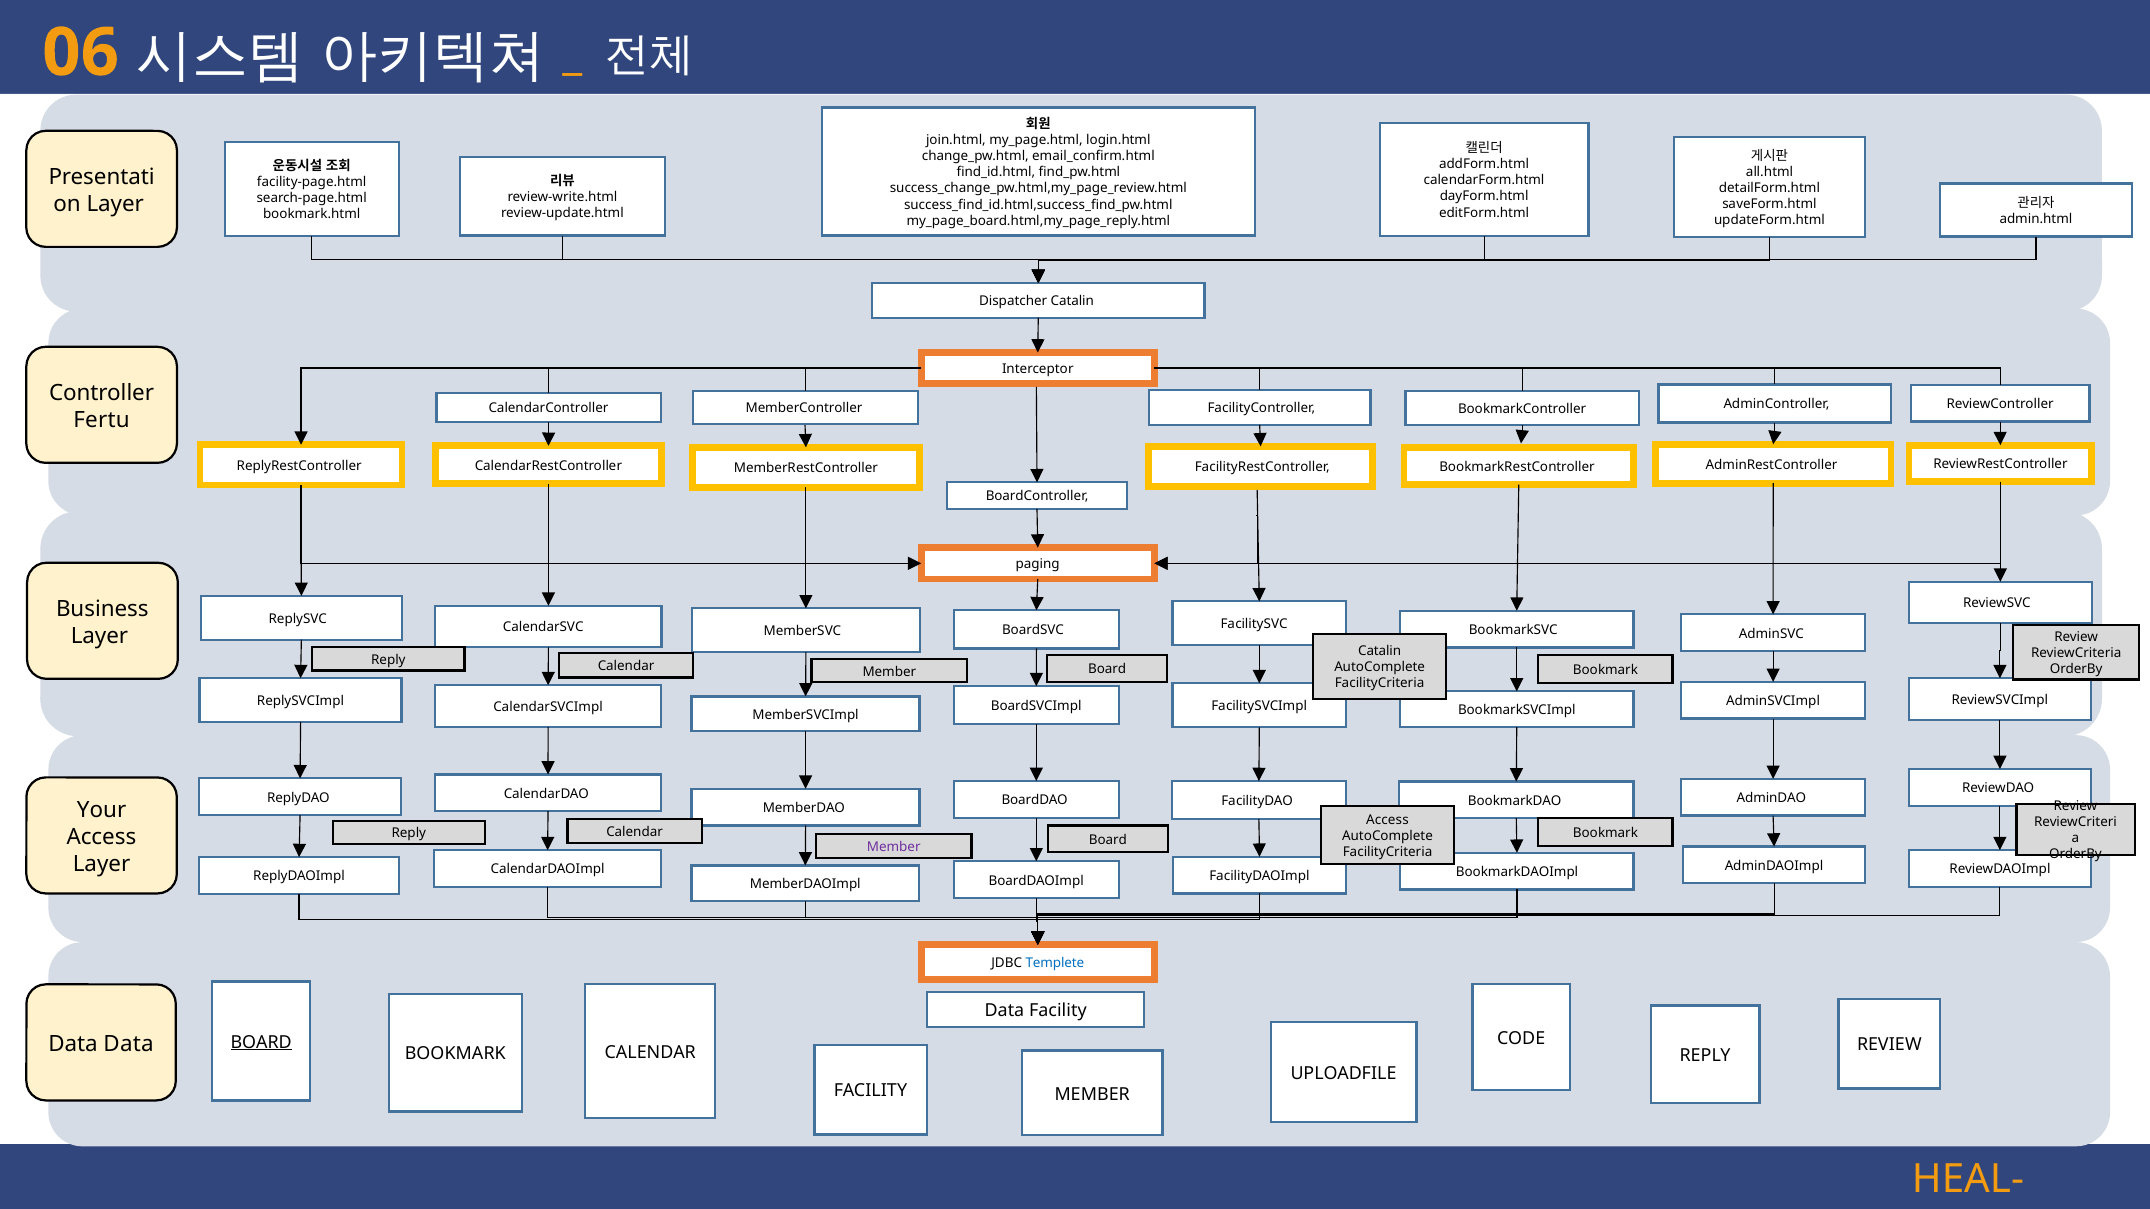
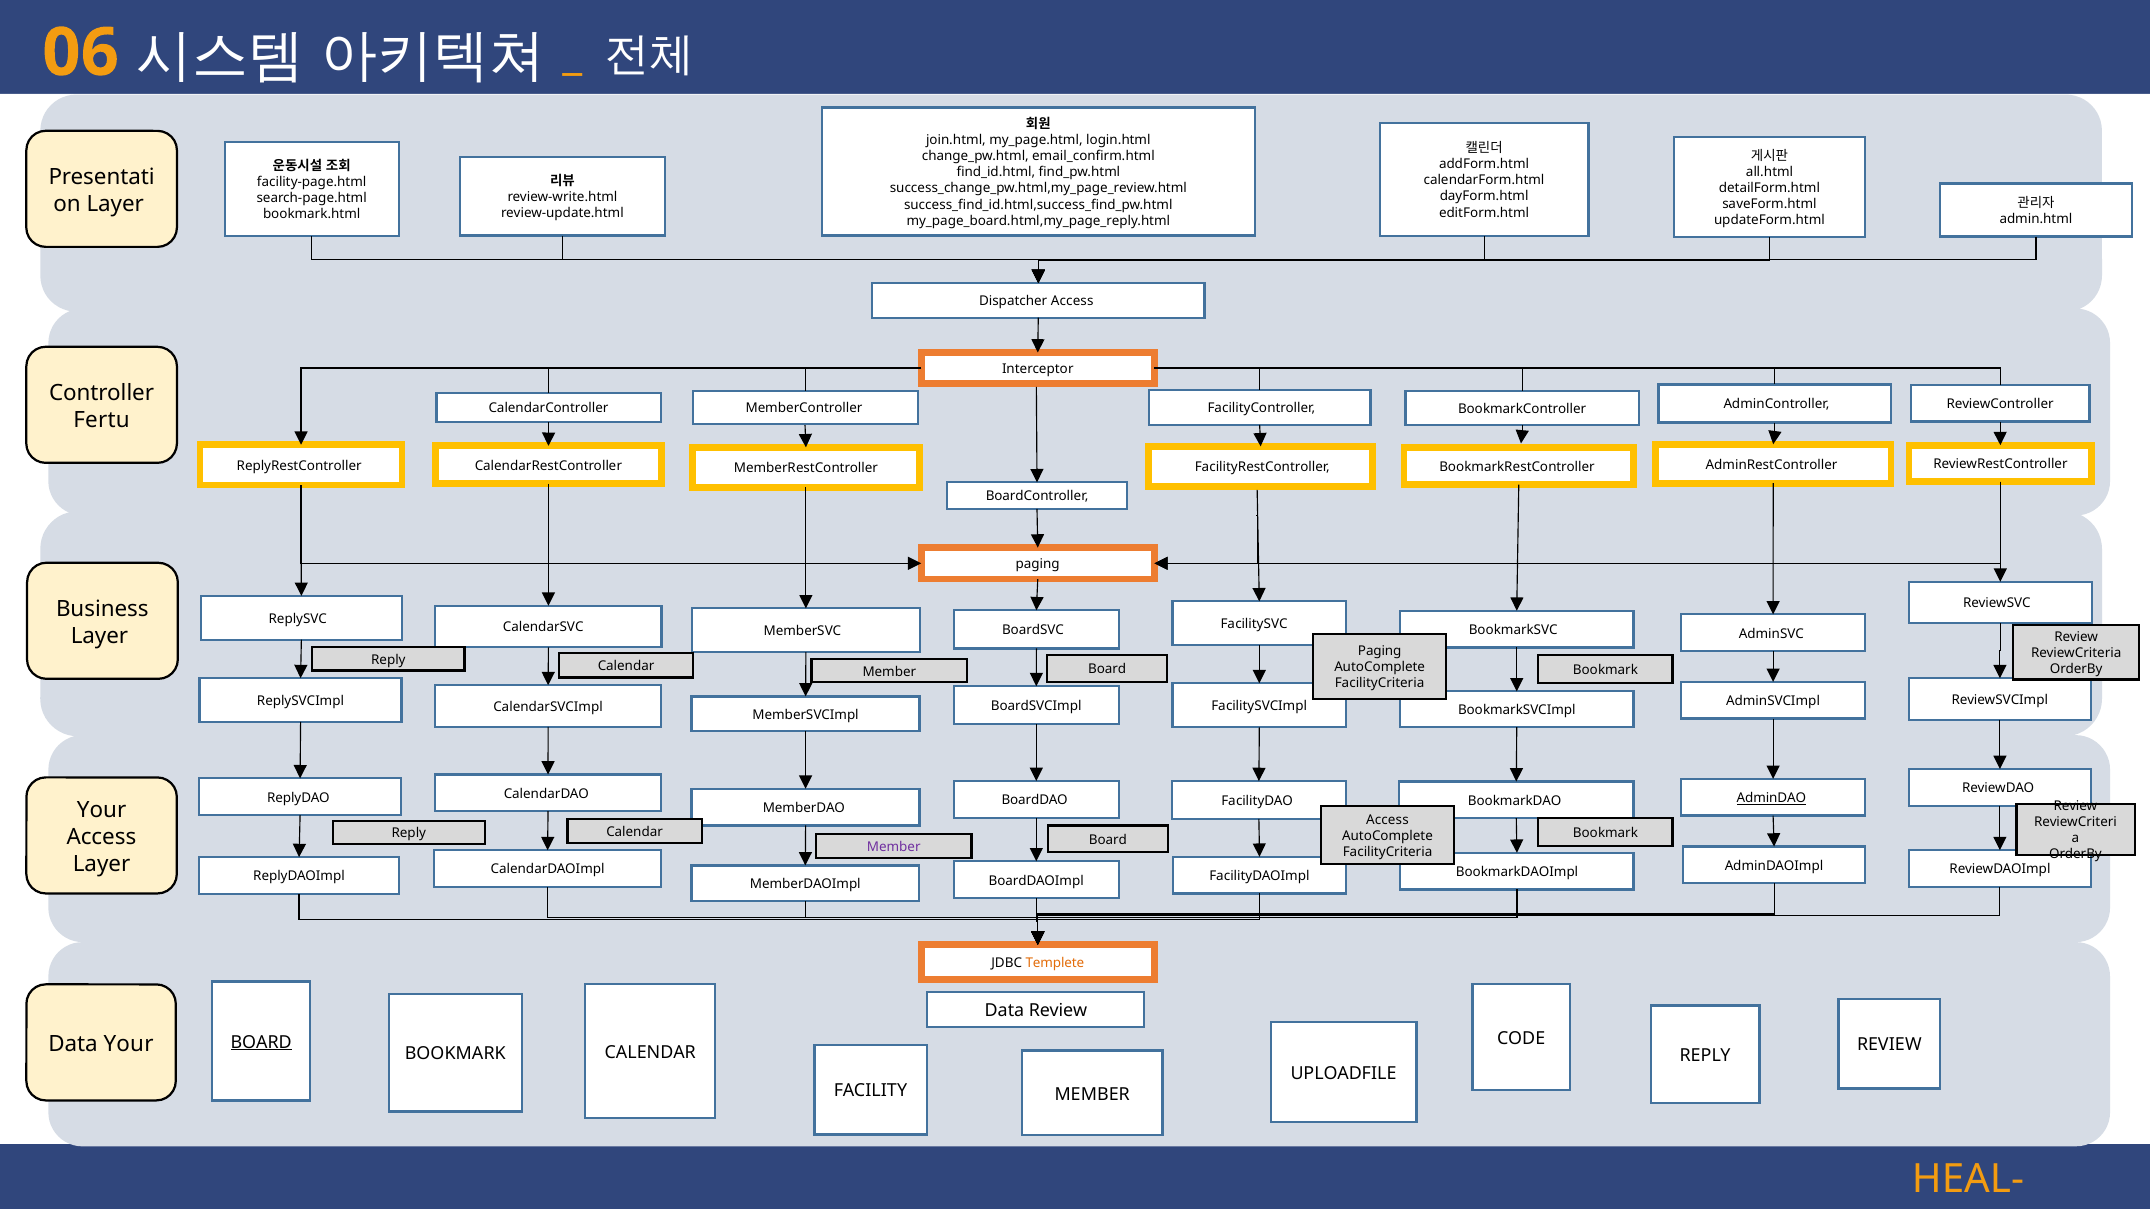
Dispatcher Catalin: Catalin -> Access (1072, 301)
Catalin: Catalin -> Paging (1380, 651)
AdminDAO underline: none -> present (1771, 798)
Templete colour: blue -> orange (1055, 963)
Data Facility: Facility -> Review (1058, 1011)
Data Data: Data -> Your (129, 1044)
